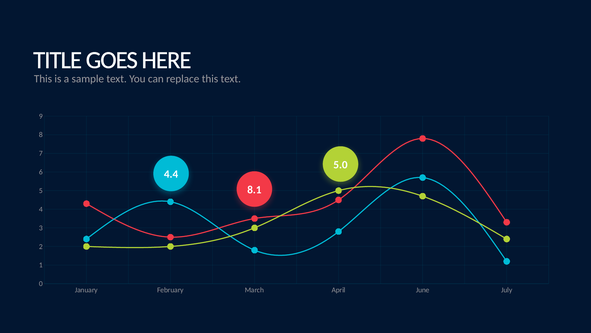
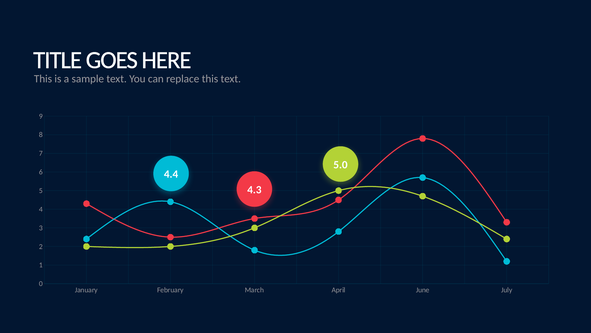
8.1: 8.1 -> 4.3 (254, 189)
